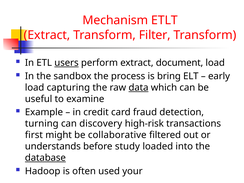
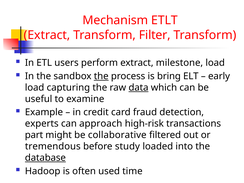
users underline: present -> none (66, 63)
document: document -> milestone (179, 63)
the underline: none -> present (101, 76)
turning: turning -> experts (42, 124)
discovery: discovery -> approach (101, 124)
first: first -> part (34, 135)
understands: understands -> tremendous (53, 146)
your: your -> time (132, 171)
